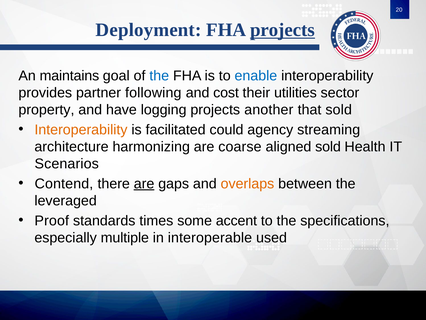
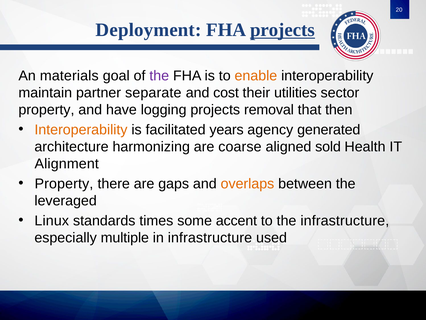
maintains: maintains -> materials (69, 76)
the colour: blue -> purple (159, 76)
enable colour: blue -> orange (256, 76)
provides: provides -> maintain (45, 93)
following: following -> separate (153, 93)
another: another -> removal (269, 110)
that sold: sold -> then (339, 110)
could: could -> years (227, 130)
streaming: streaming -> generated (329, 130)
Scenarios: Scenarios -> Alignment (67, 164)
Contend: Contend -> Property (64, 183)
are underline: present -> none (144, 183)
Proof: Proof -> Linux (52, 220)
the specifications: specifications -> infrastructure (345, 220)
in interoperable: interoperable -> infrastructure (210, 237)
